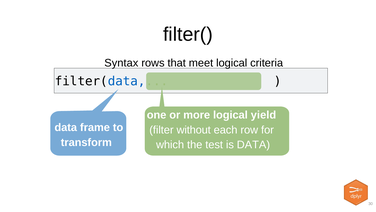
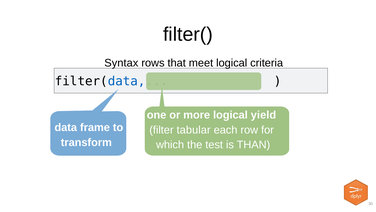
without: without -> tabular (194, 130)
is DATA: DATA -> THAN (253, 145)
